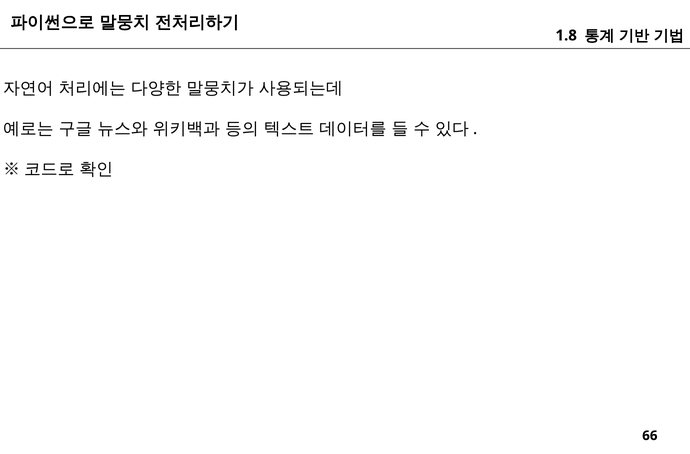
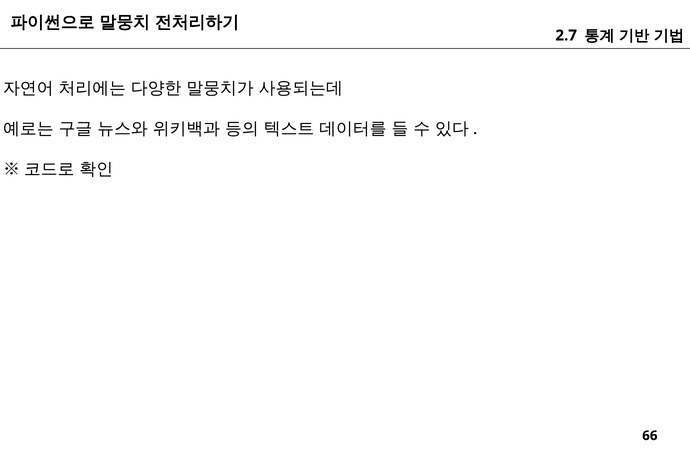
1.8: 1.8 -> 2.7 (566, 35)
